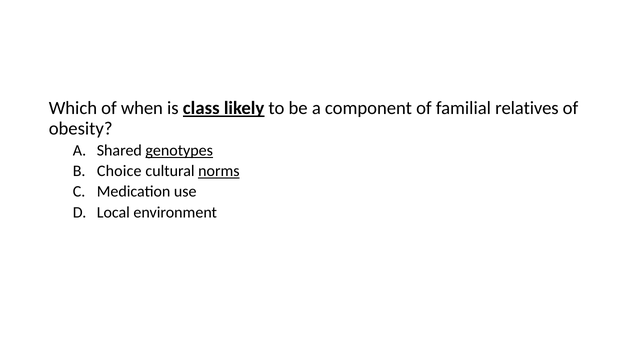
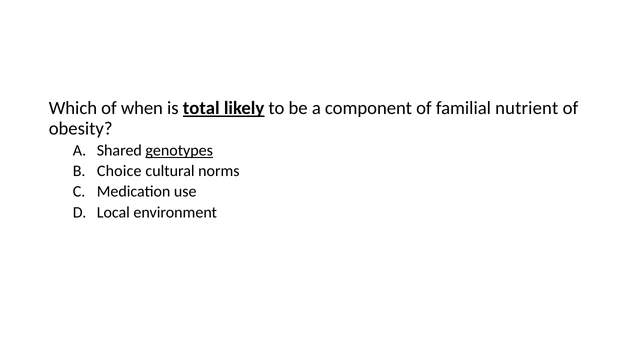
class: class -> total (201, 108)
relatives: relatives -> nutrient (527, 108)
norms underline: present -> none (219, 171)
